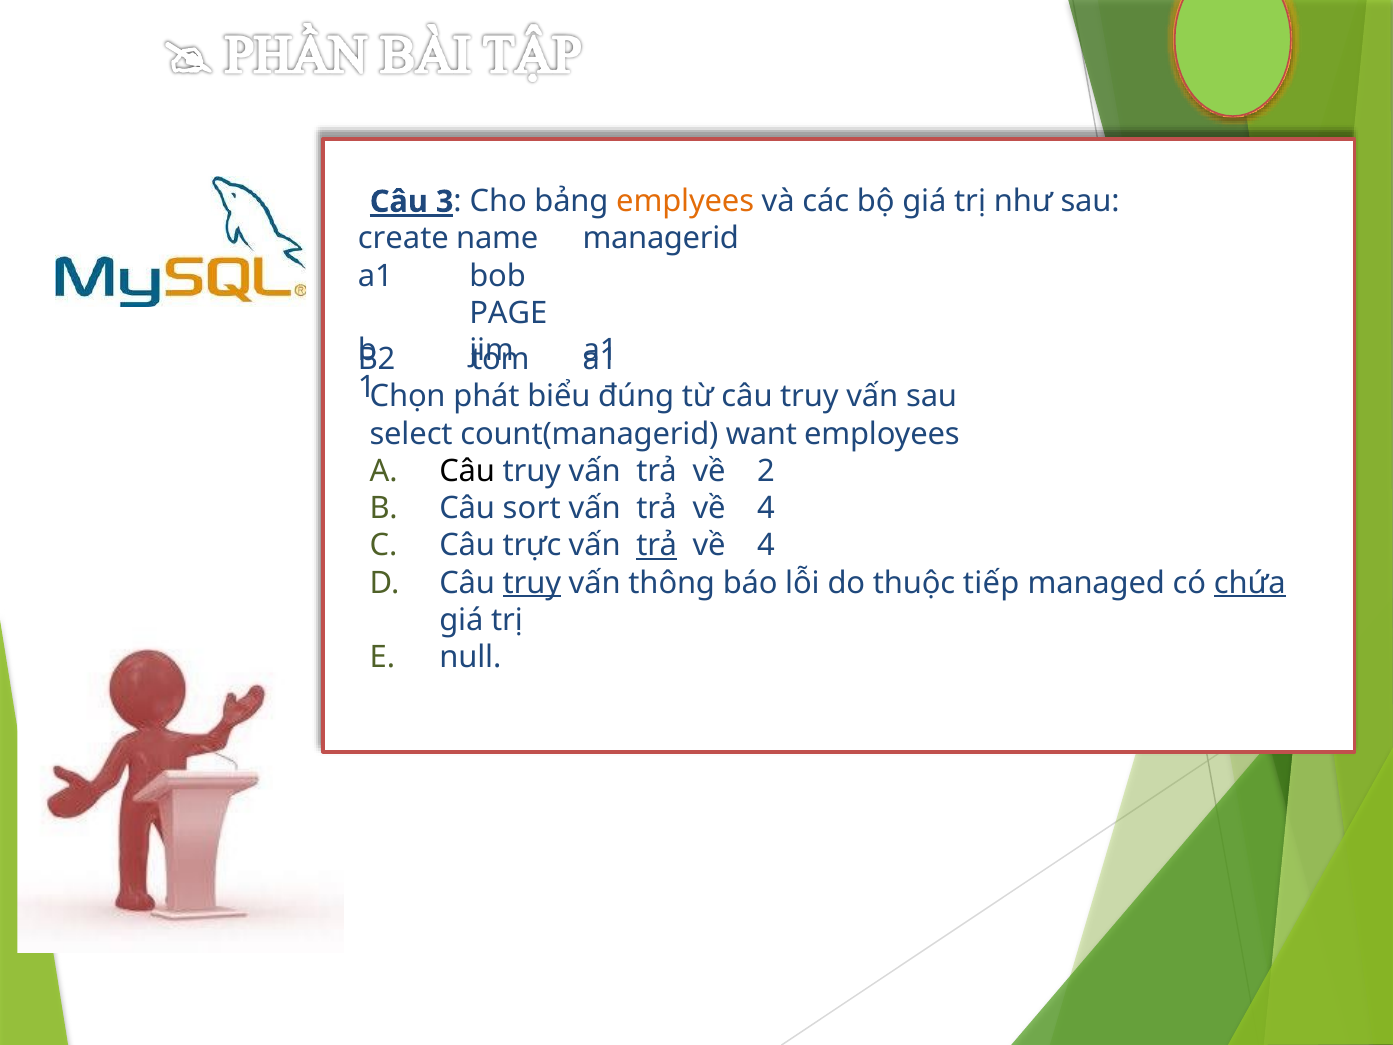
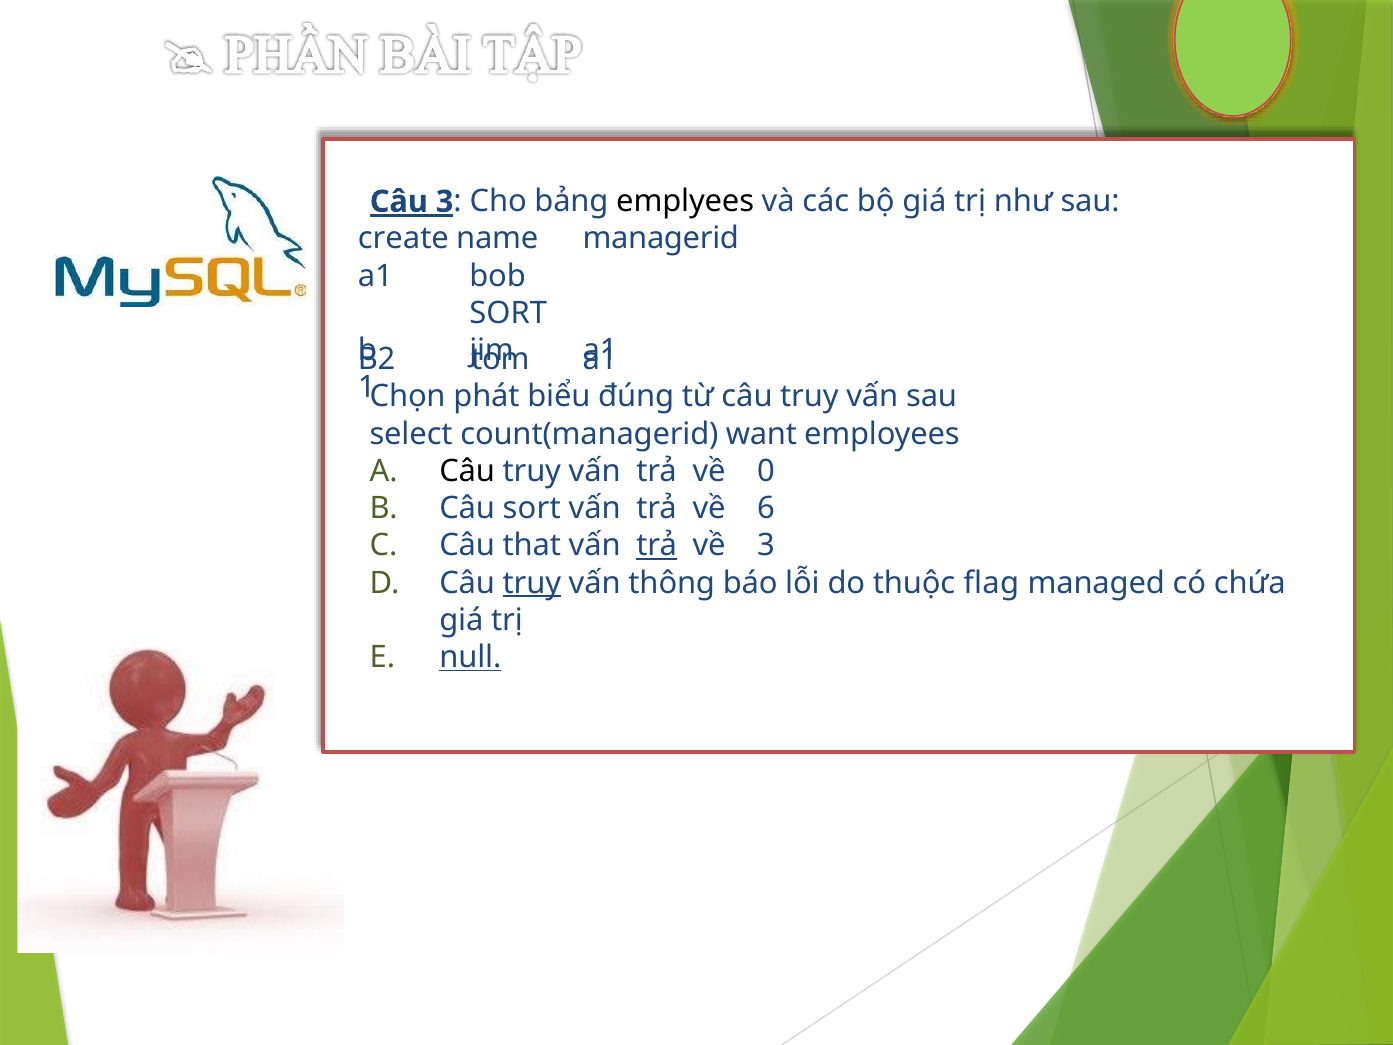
emplyees colour: orange -> black (685, 202)
PAGE: PAGE -> SORT (508, 313)
2: 2 -> 0 (766, 471)
4: 4 -> 6 (766, 508)
trực: trực -> that (532, 545)
4: 4 -> 3 (766, 545)
tiếp: tiếp -> flag (991, 583)
chứa underline: present -> none (1250, 583)
null underline: none -> present (470, 657)
